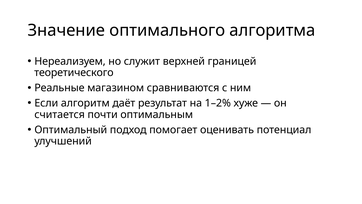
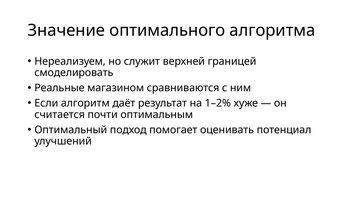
теоретического: теоретического -> смоделировать (74, 73)
